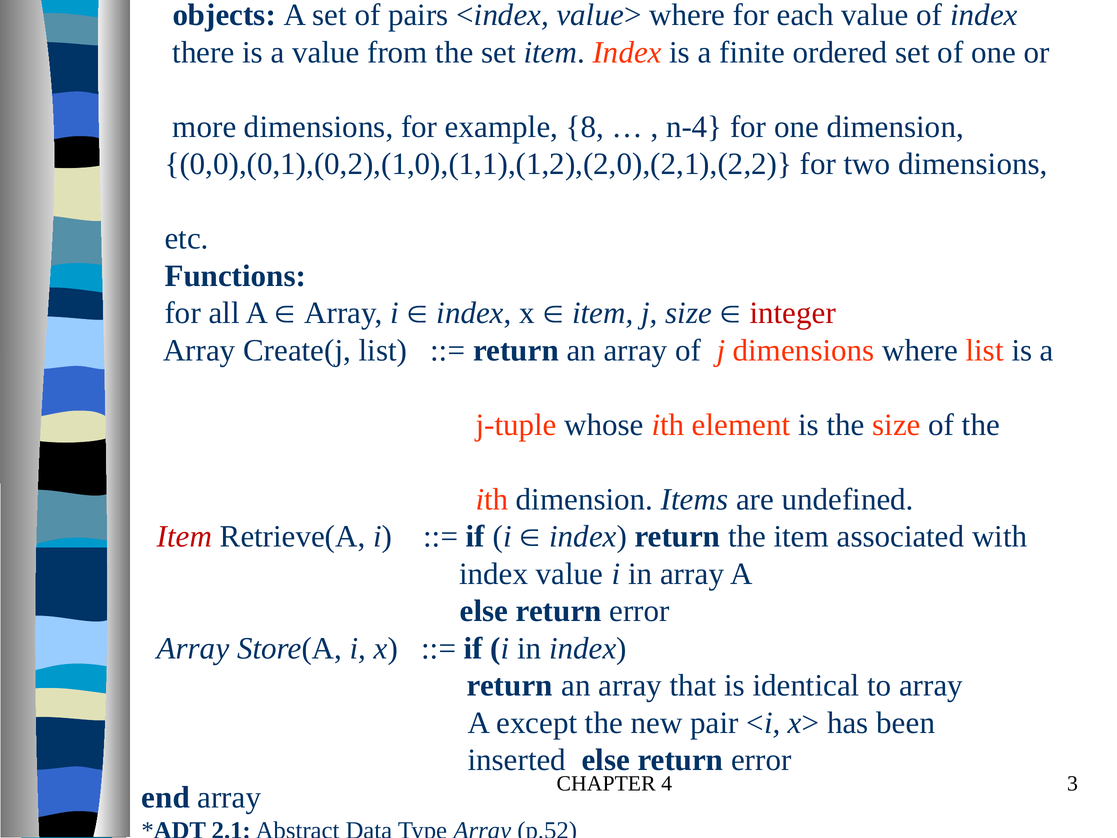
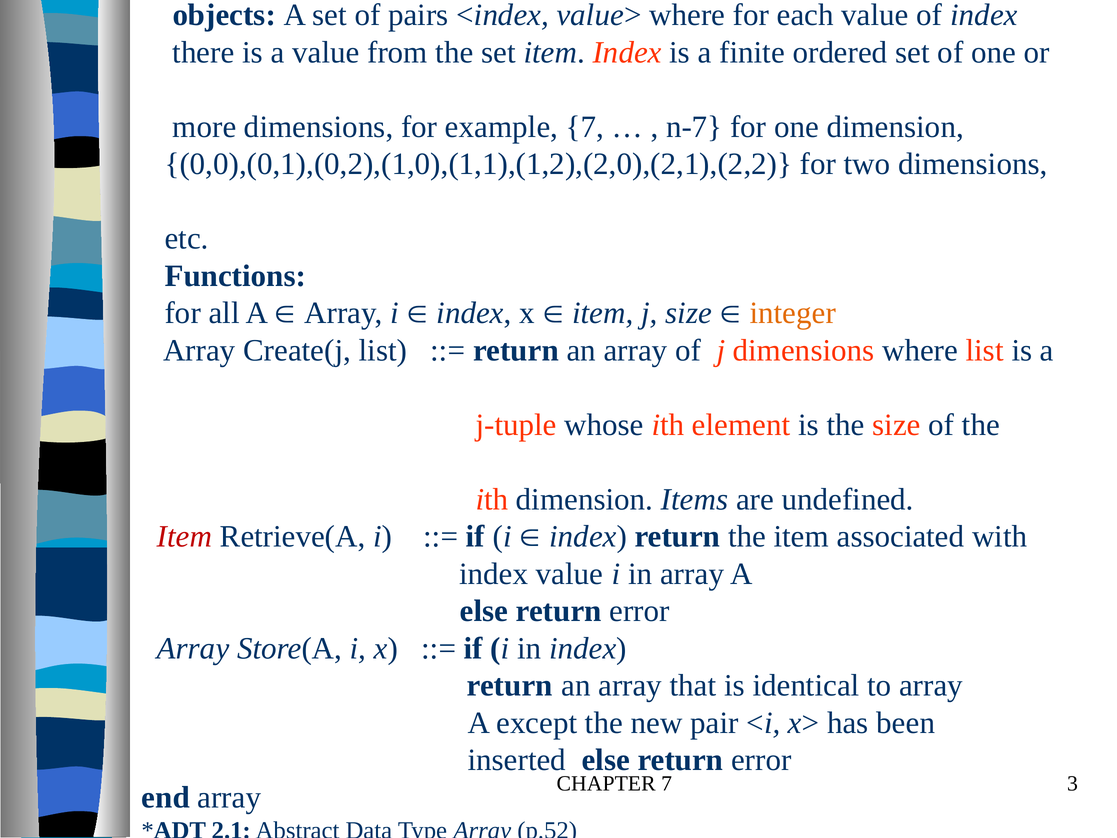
example 8: 8 -> 7 (585, 127)
n-4: n-4 -> n-7 (694, 127)
integer colour: red -> orange (793, 313)
CHAPTER 4: 4 -> 7 (667, 783)
